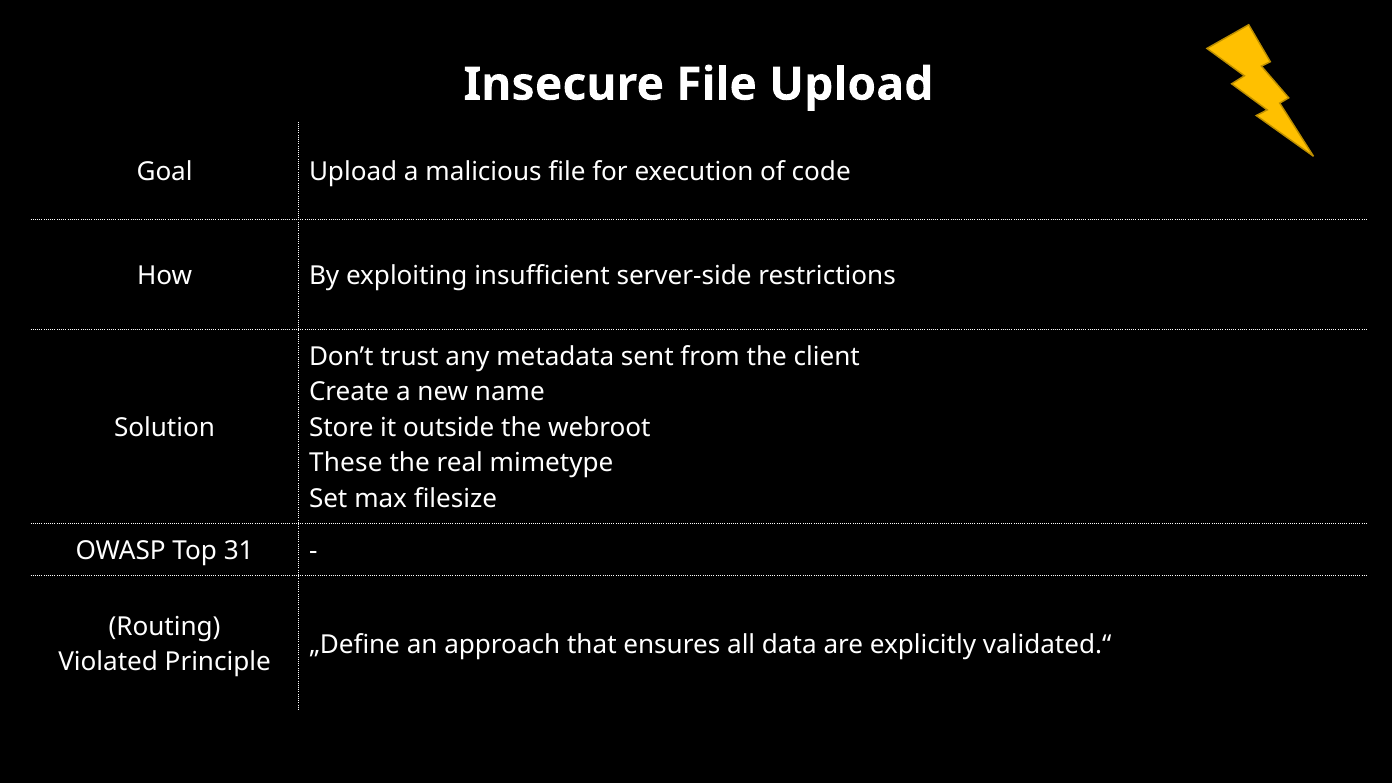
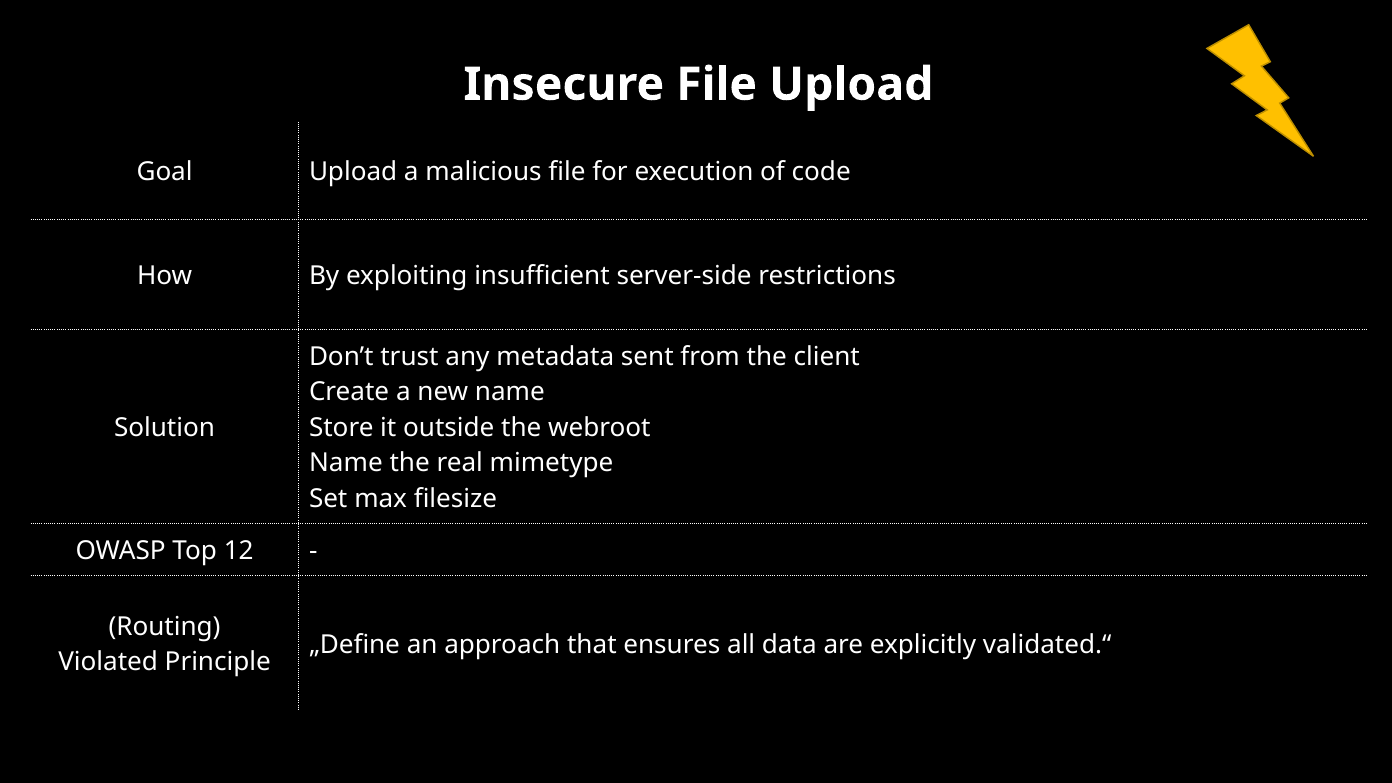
These: These -> Name (346, 463)
31: 31 -> 12 (239, 551)
